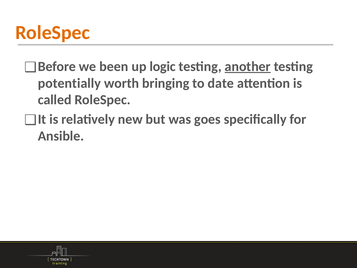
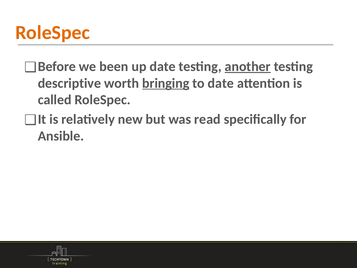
up logic: logic -> date (163, 66)
potentially: potentially -> descriptive (69, 83)
bringing underline: none -> present (166, 83)
goes: goes -> read (207, 119)
